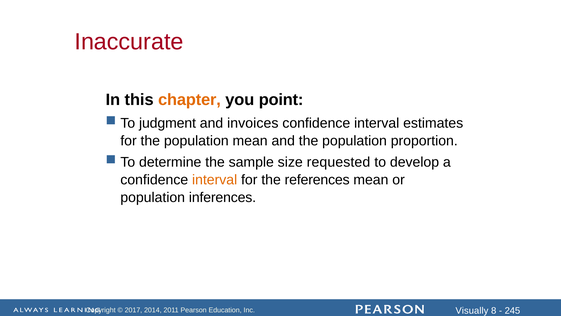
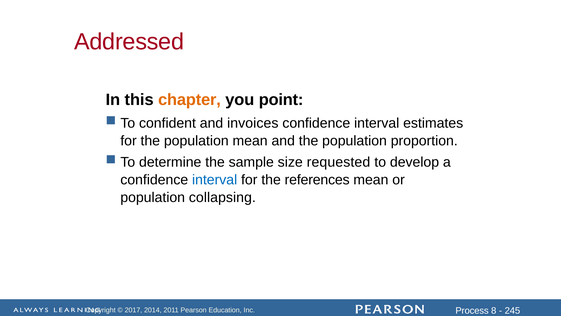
Inaccurate: Inaccurate -> Addressed (129, 42)
judgment: judgment -> confident (167, 123)
interval colour: orange -> blue (215, 179)
inferences: inferences -> collapsing (222, 197)
Visually: Visually -> Process (472, 310)
